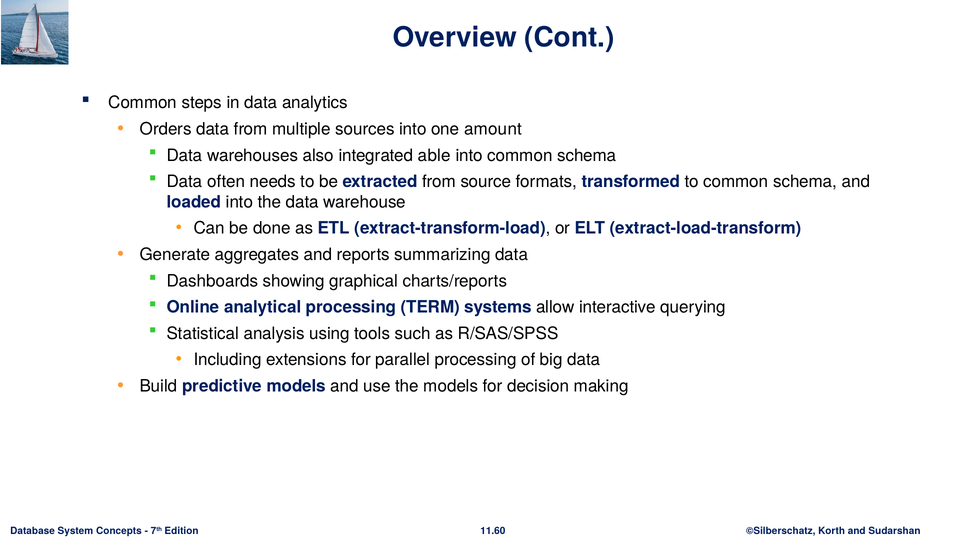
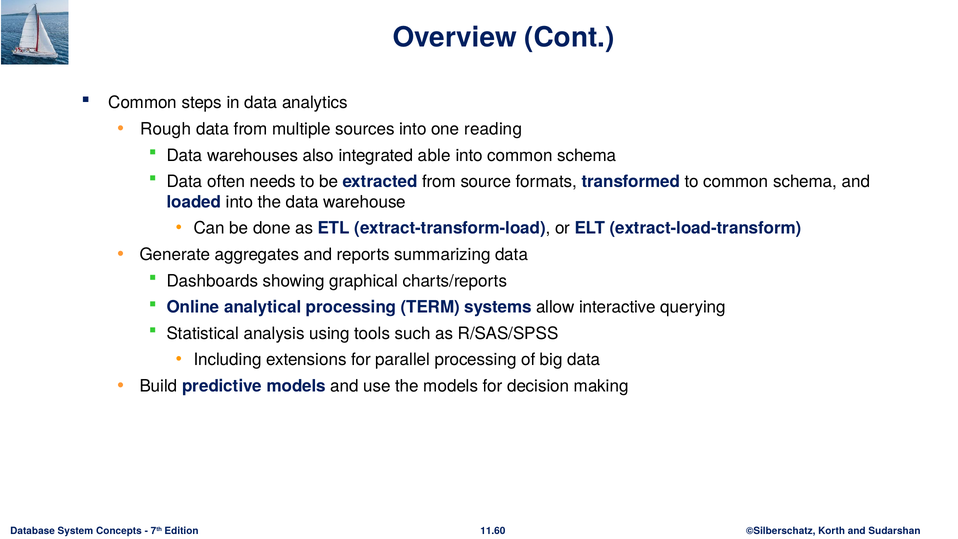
Orders: Orders -> Rough (166, 129)
amount: amount -> reading (493, 129)
